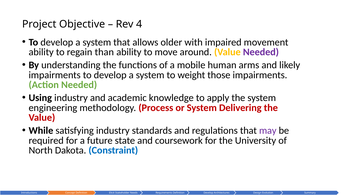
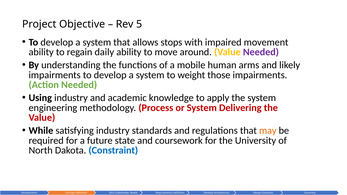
4: 4 -> 5 (139, 24)
older: older -> stops (171, 42)
than: than -> daily (104, 52)
may colour: purple -> orange (268, 131)
